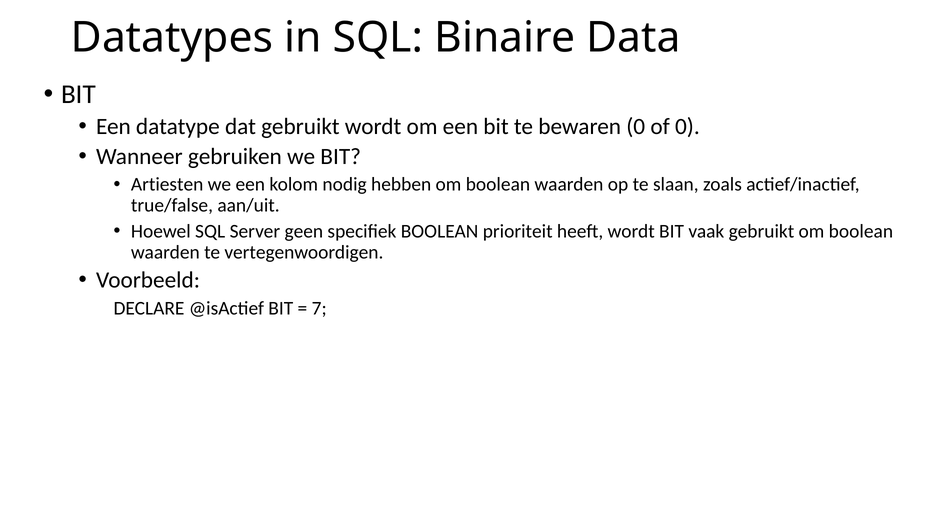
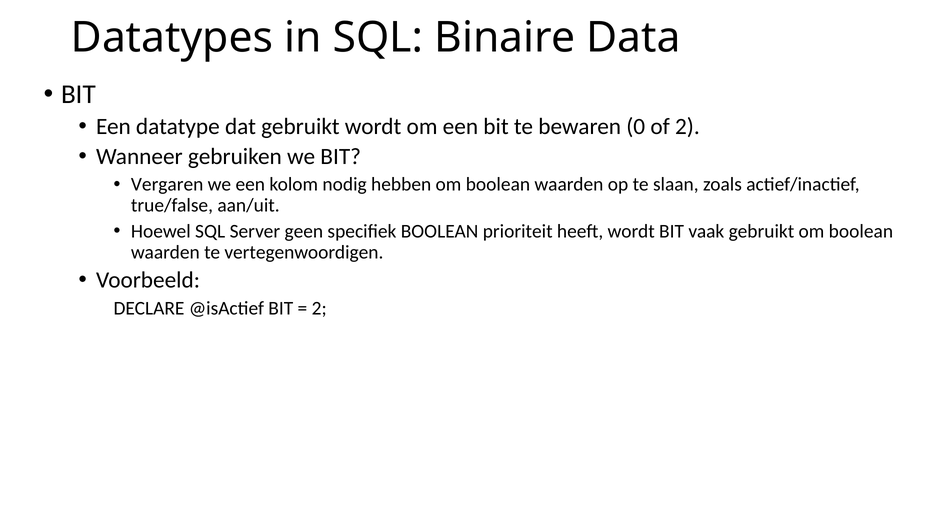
of 0: 0 -> 2 (687, 127)
Artiesten: Artiesten -> Vergaren (167, 184)
7: 7 -> 2 (319, 308)
